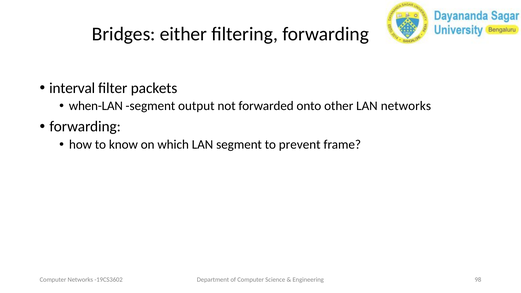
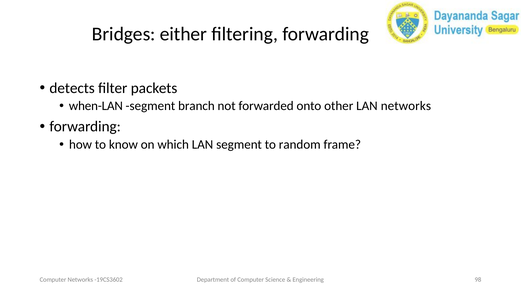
interval: interval -> detects (72, 88)
output: output -> branch (196, 106)
prevent: prevent -> random (300, 145)
